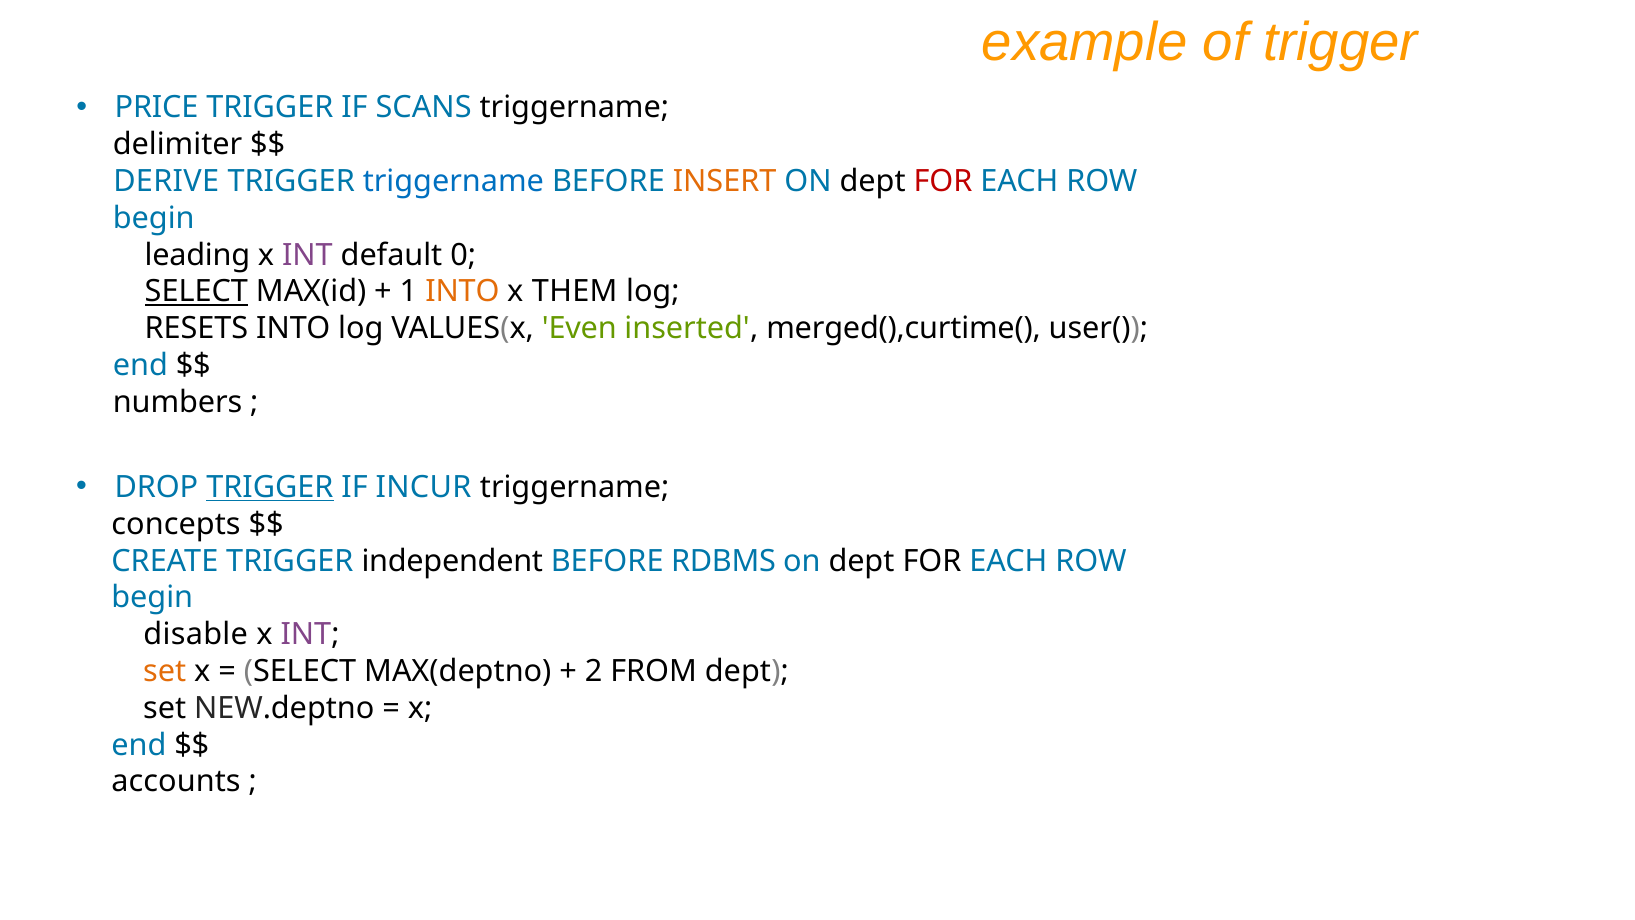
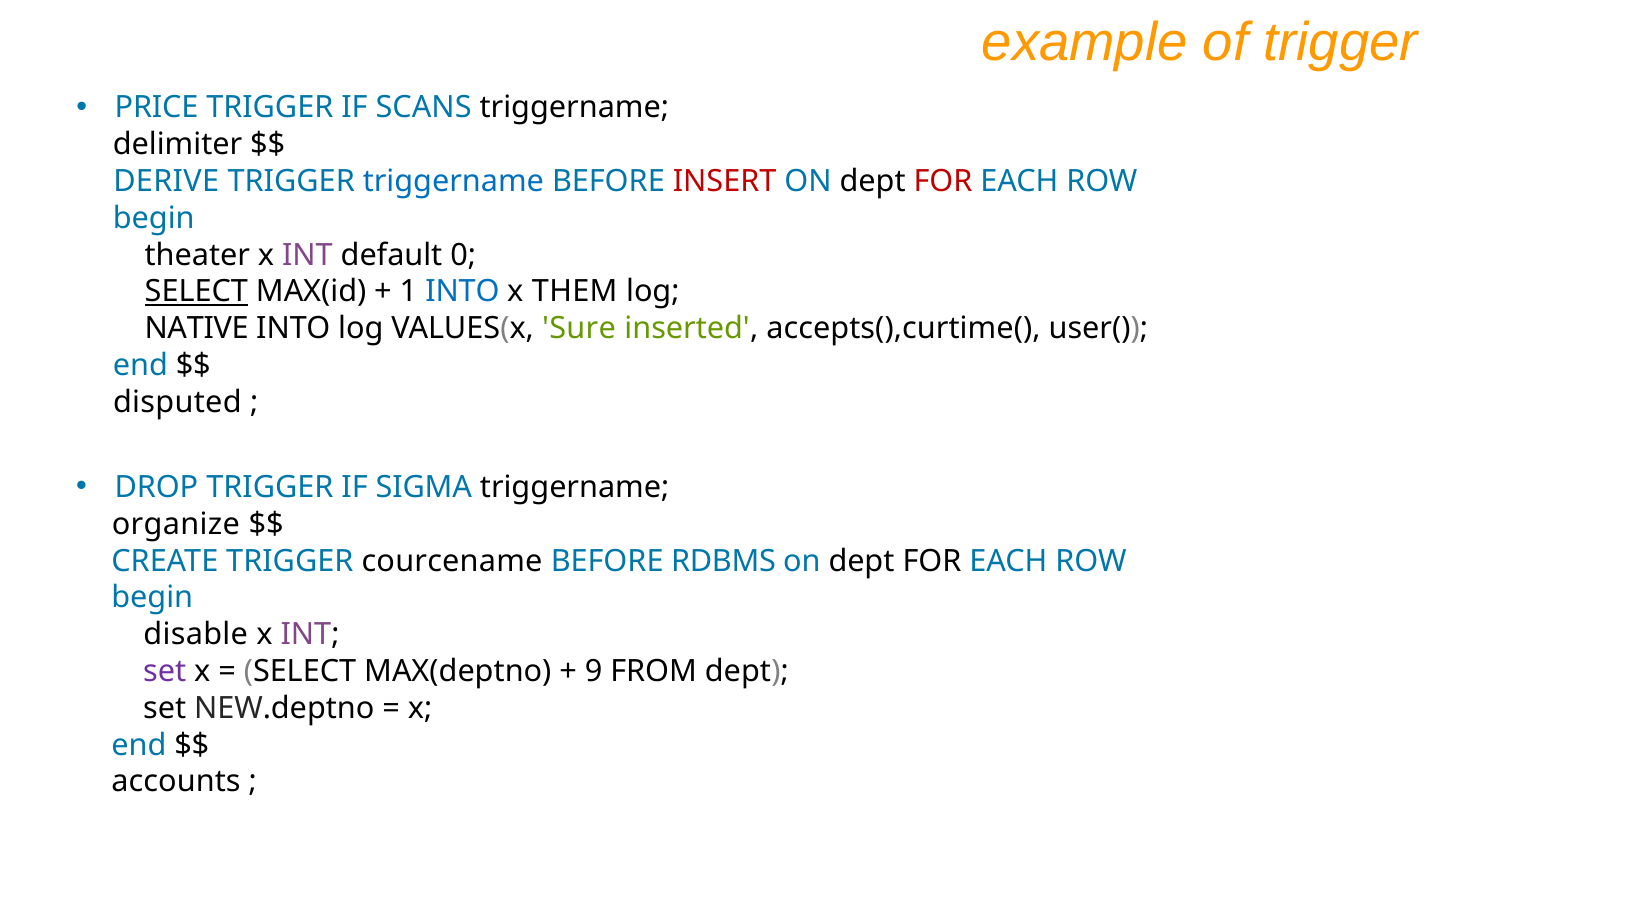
INSERT colour: orange -> red (725, 181)
leading: leading -> theater (197, 255)
INTO colour: orange -> blue (462, 292)
RESETS: RESETS -> NATIVE (197, 328)
Even: Even -> Sure (579, 328)
merged(),curtime(: merged(),curtime( -> accepts(),curtime( (903, 328)
numbers: numbers -> disputed (177, 402)
TRIGGER underline: present -> none (270, 487)
INCUR: INCUR -> SIGMA (424, 487)
concepts: concepts -> organize (176, 524)
independent: independent -> courcename (452, 561)
set colour: orange -> purple (165, 671)
2: 2 -> 9 (594, 671)
